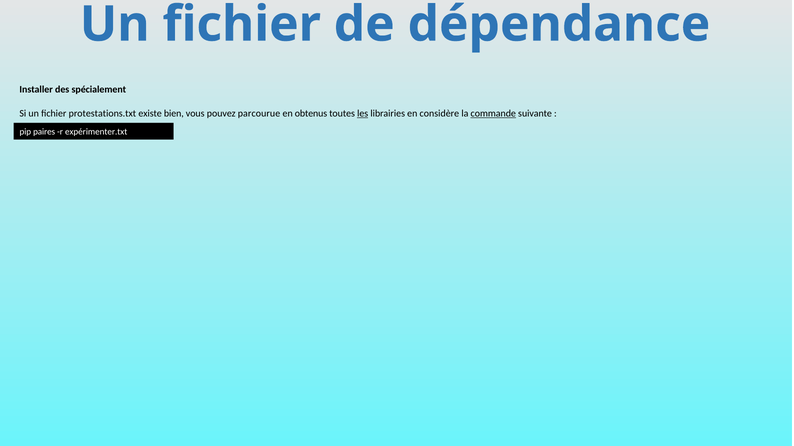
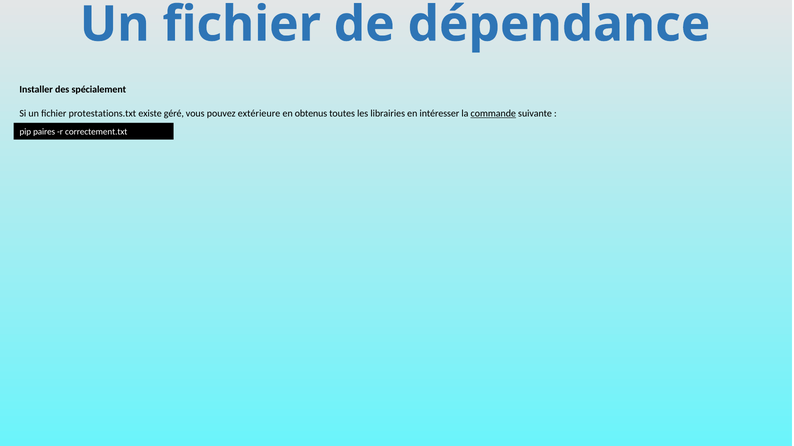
bien: bien -> géré (174, 114)
parcourue: parcourue -> extérieure (259, 114)
les underline: present -> none (363, 114)
considère: considère -> intéresser (439, 114)
expérimenter.txt: expérimenter.txt -> correctement.txt (96, 132)
